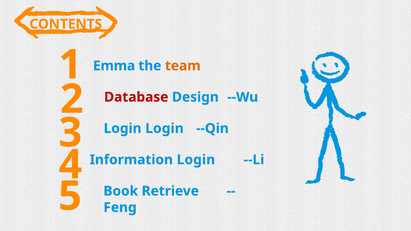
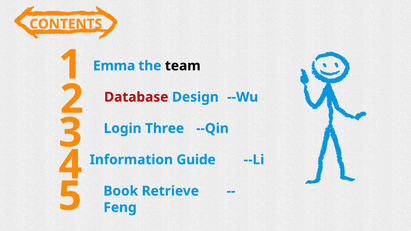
team colour: orange -> black (183, 66)
Login Login: Login -> Three (165, 129)
Login: Login -> Guide (196, 160)
